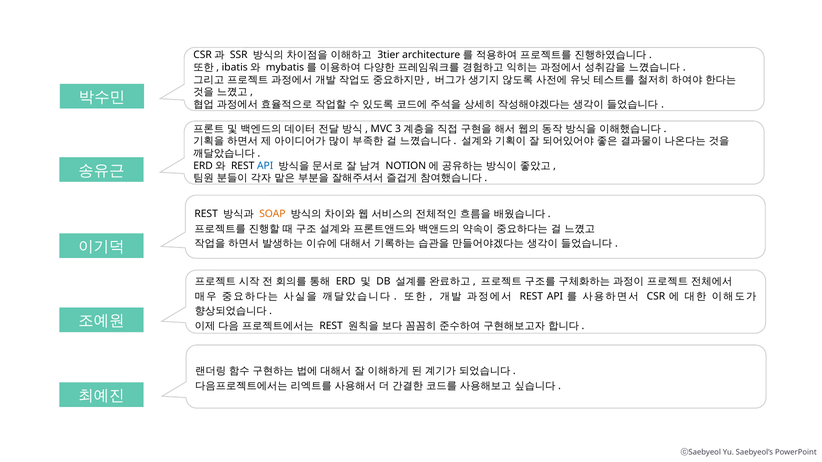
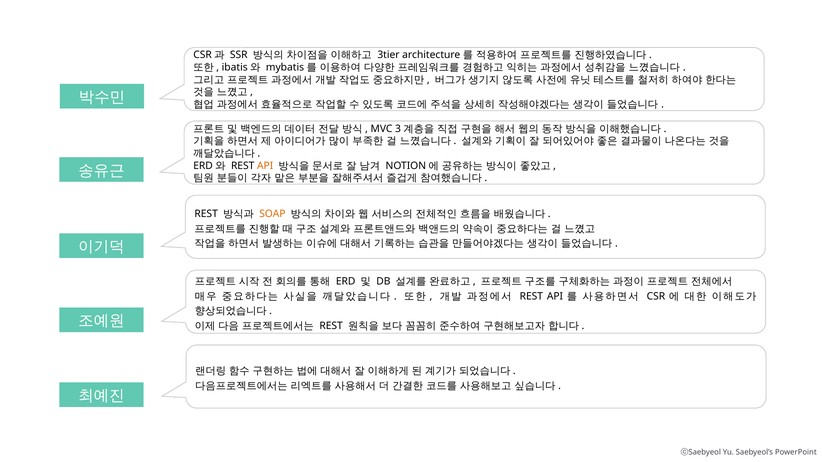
API colour: blue -> orange (265, 166)
